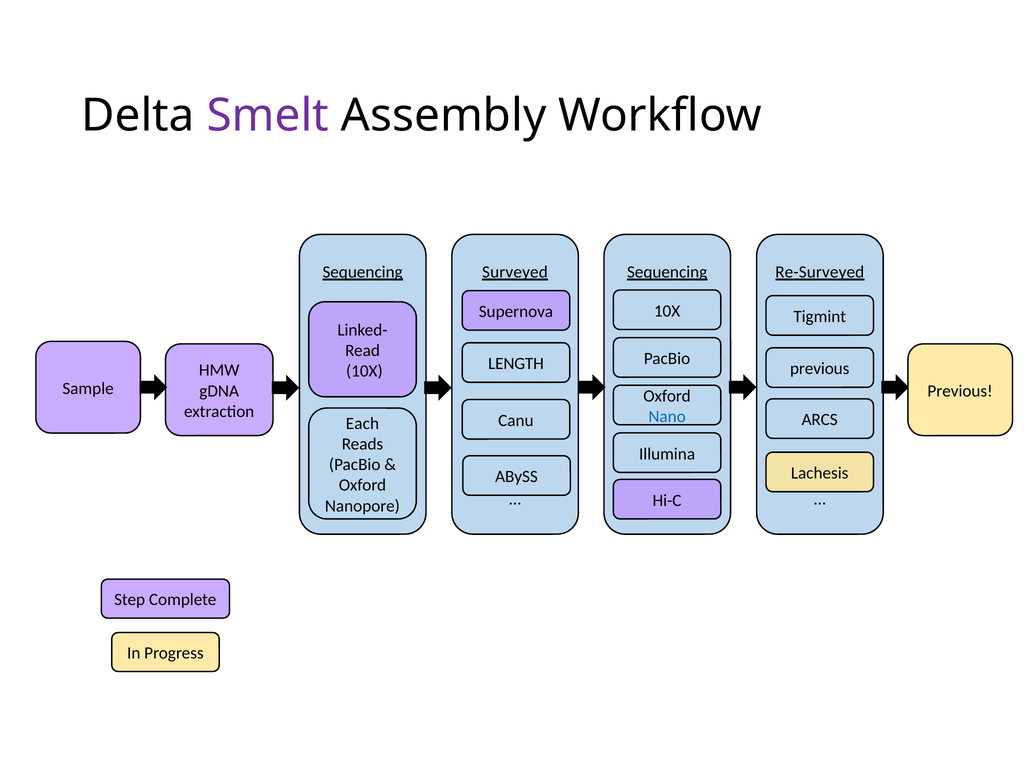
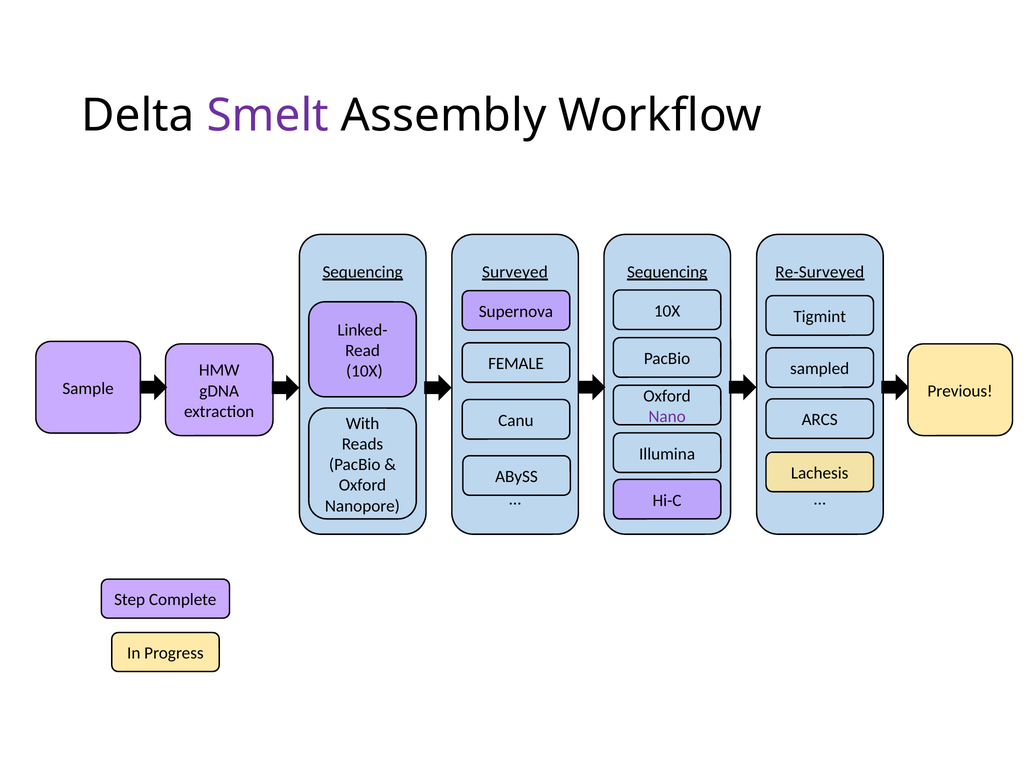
LENGTH: LENGTH -> FEMALE (516, 364)
previous: previous -> sampled (820, 369)
Nano colour: blue -> purple (667, 417)
Each: Each -> With (363, 423)
